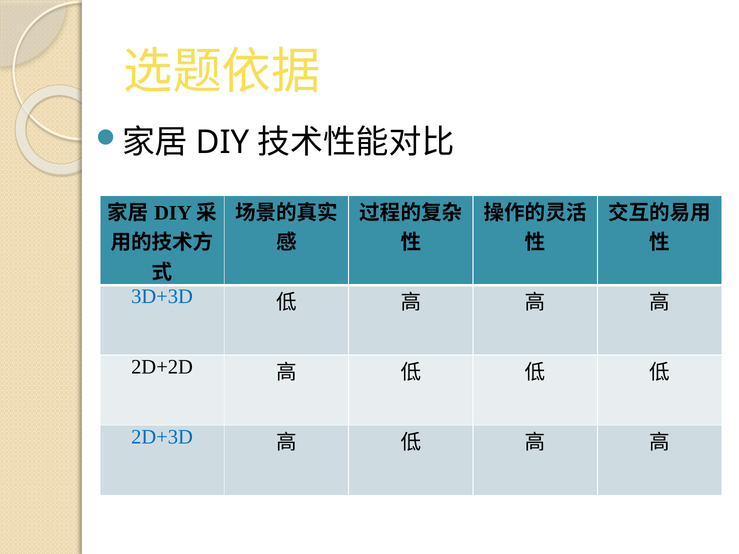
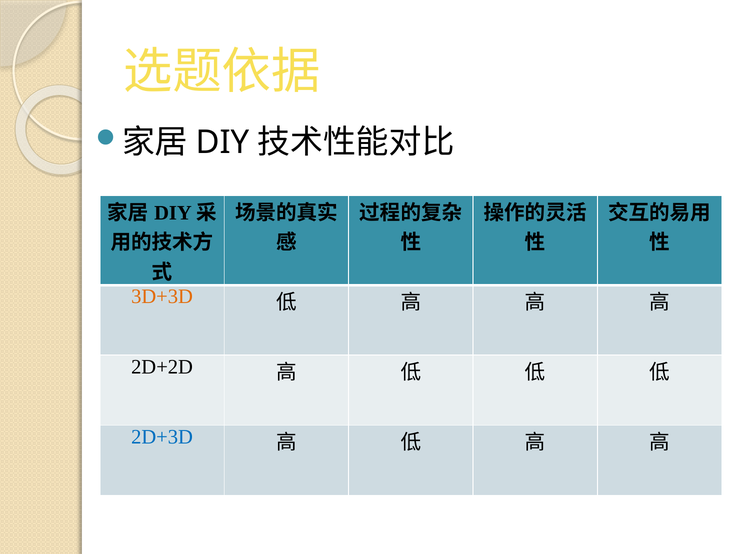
3D+3D colour: blue -> orange (162, 297)
